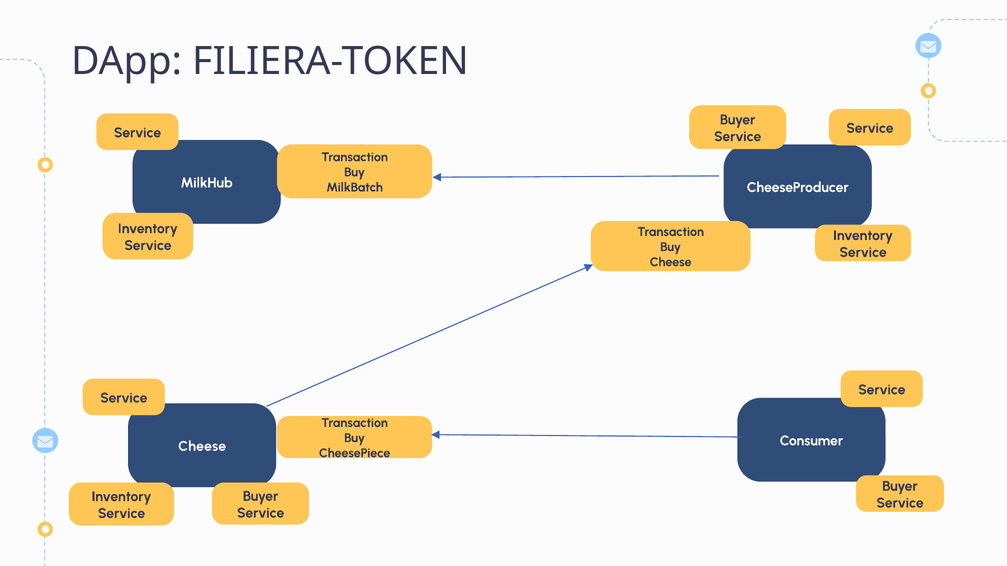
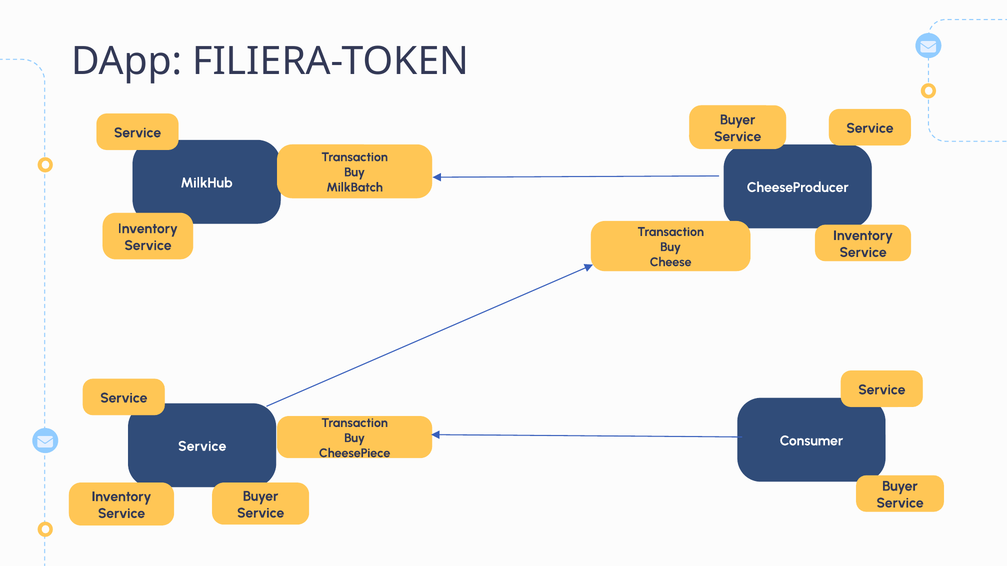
Cheese: Cheese -> Service (202, 447)
